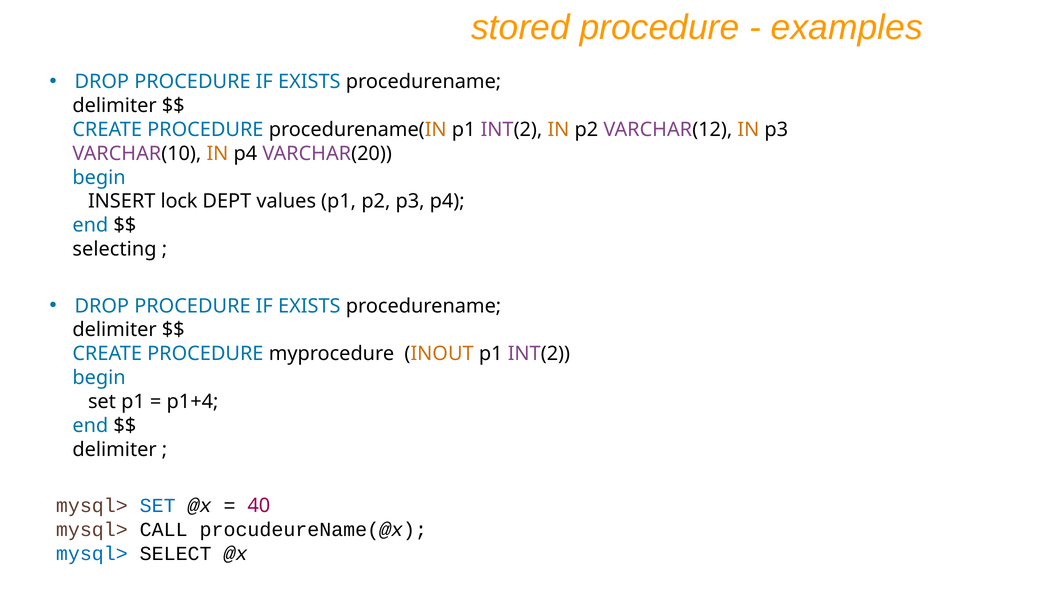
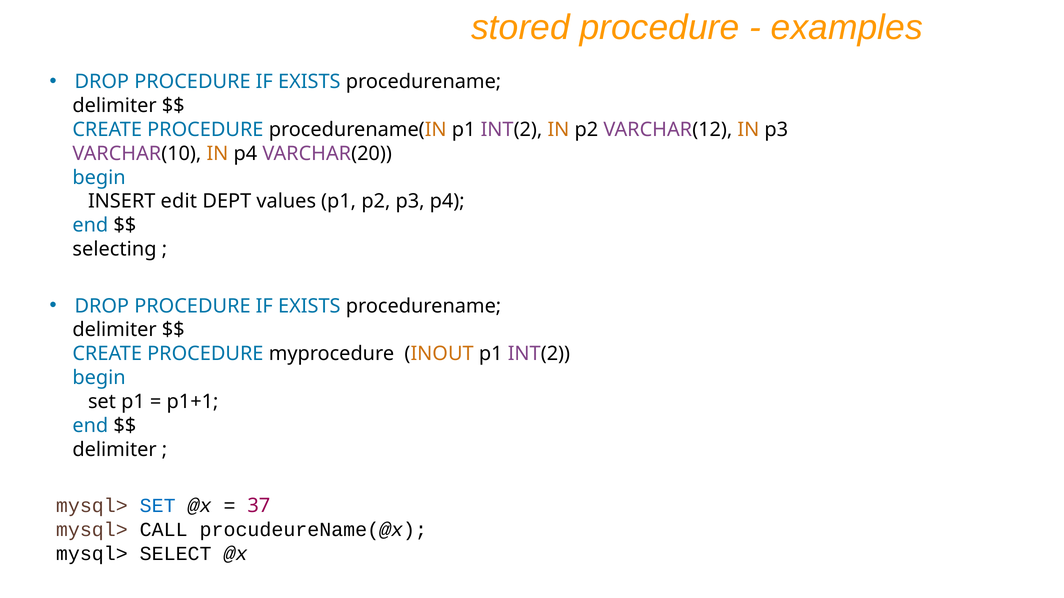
lock: lock -> edit (179, 202)
p1+4: p1+4 -> p1+1 (192, 402)
40: 40 -> 37 (259, 506)
mysql> colour: blue -> black (92, 554)
